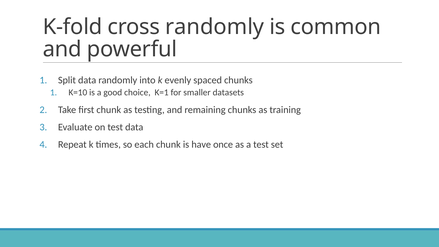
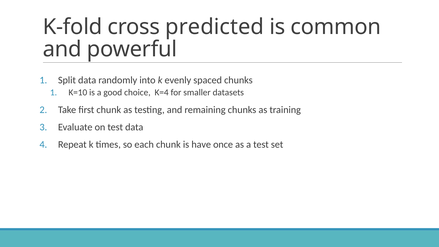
cross randomly: randomly -> predicted (215, 27)
K=1: K=1 -> K=4 (162, 92)
